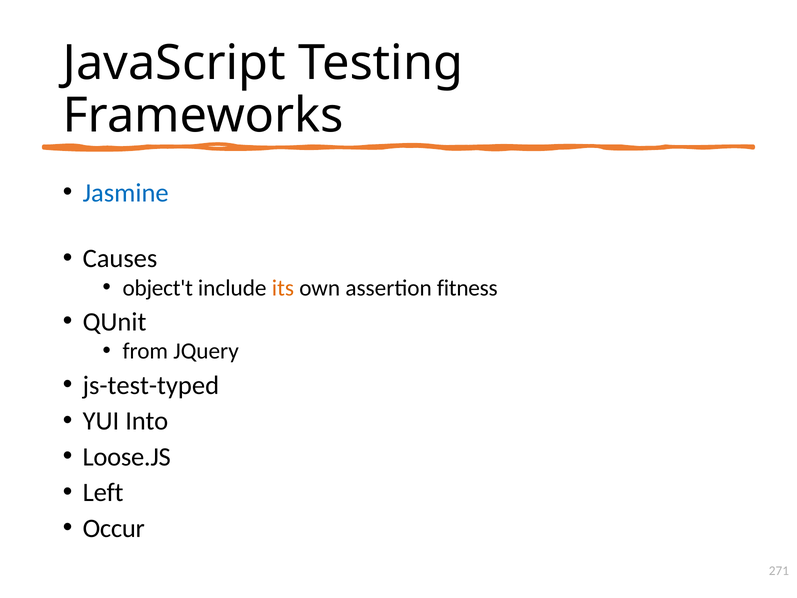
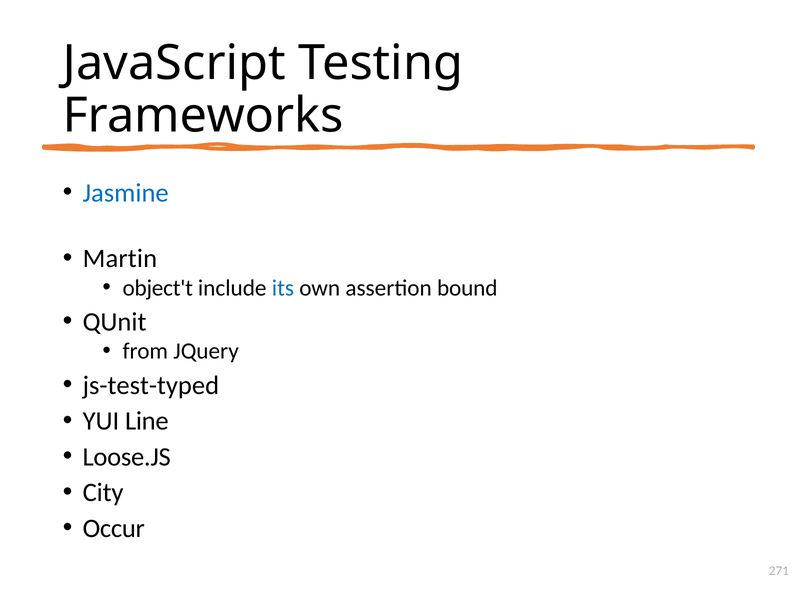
Causes: Causes -> Martin (120, 259)
its colour: orange -> blue (283, 288)
fitness: fitness -> bound (467, 288)
Into: Into -> Line (147, 421)
Left: Left -> City (103, 492)
